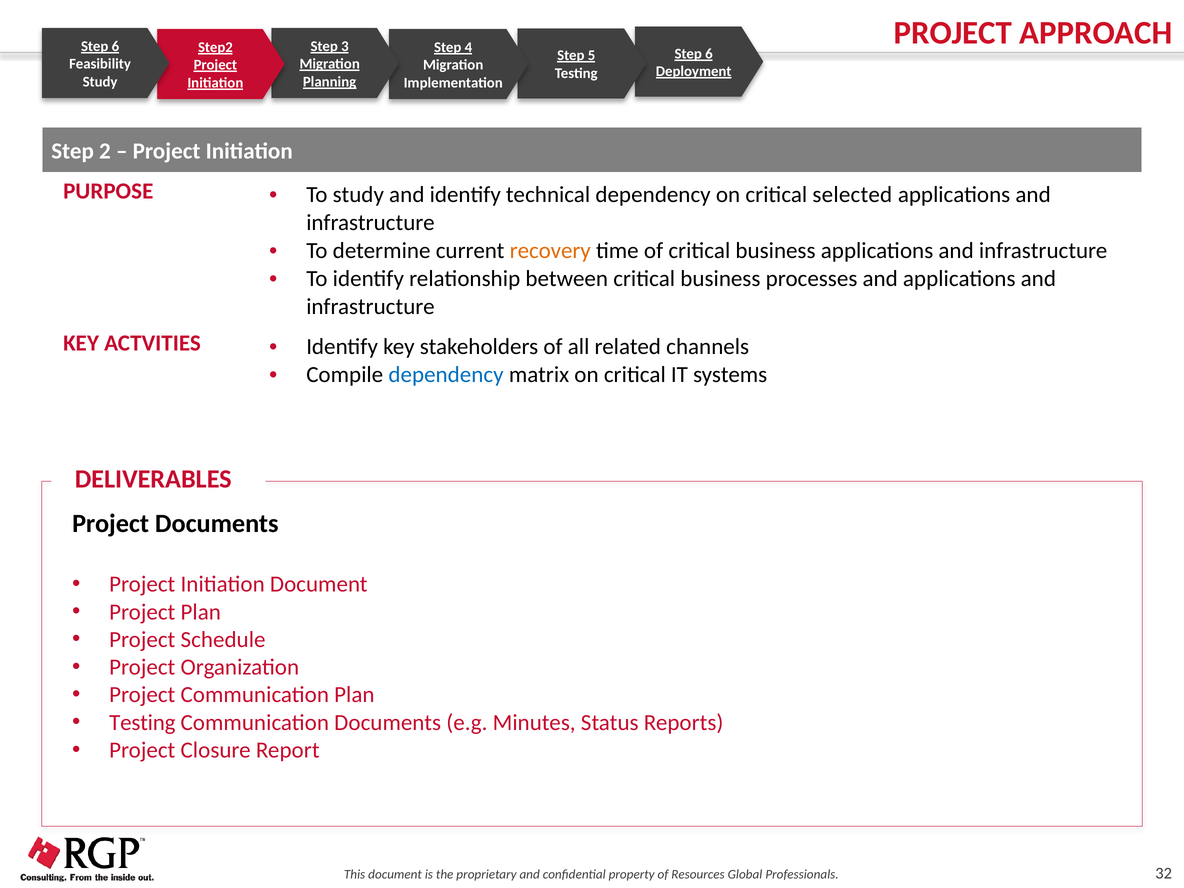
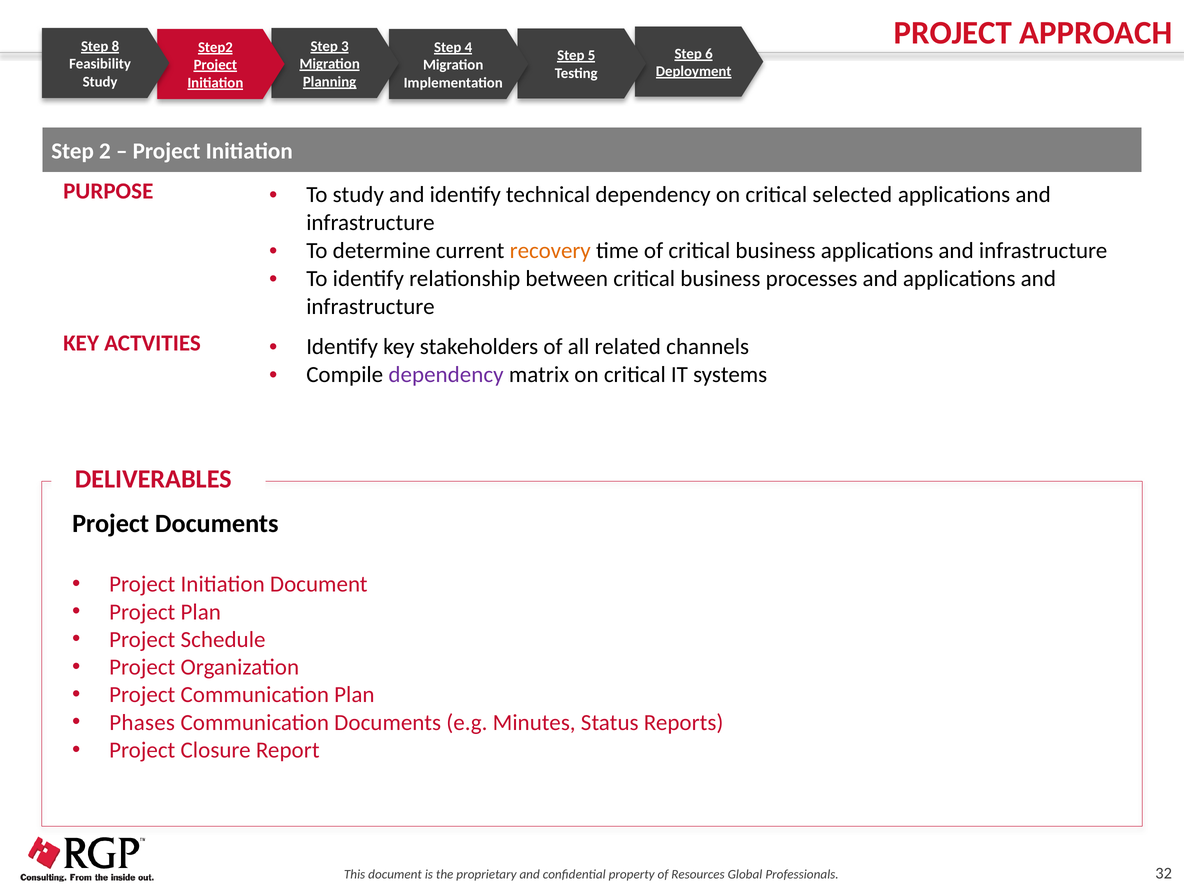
6: 6 -> 8 (115, 46)
dependency colour: blue -> purple (446, 375)
Testing: Testing -> Phases (142, 723)
